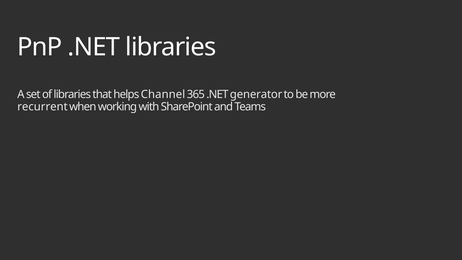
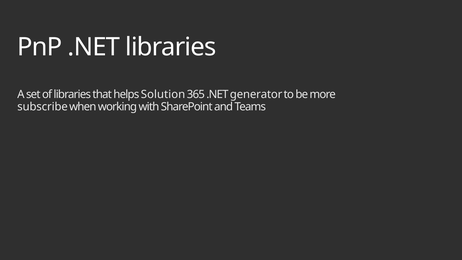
Channel: Channel -> Solution (163, 94)
recurrent: recurrent -> subscribe (43, 107)
